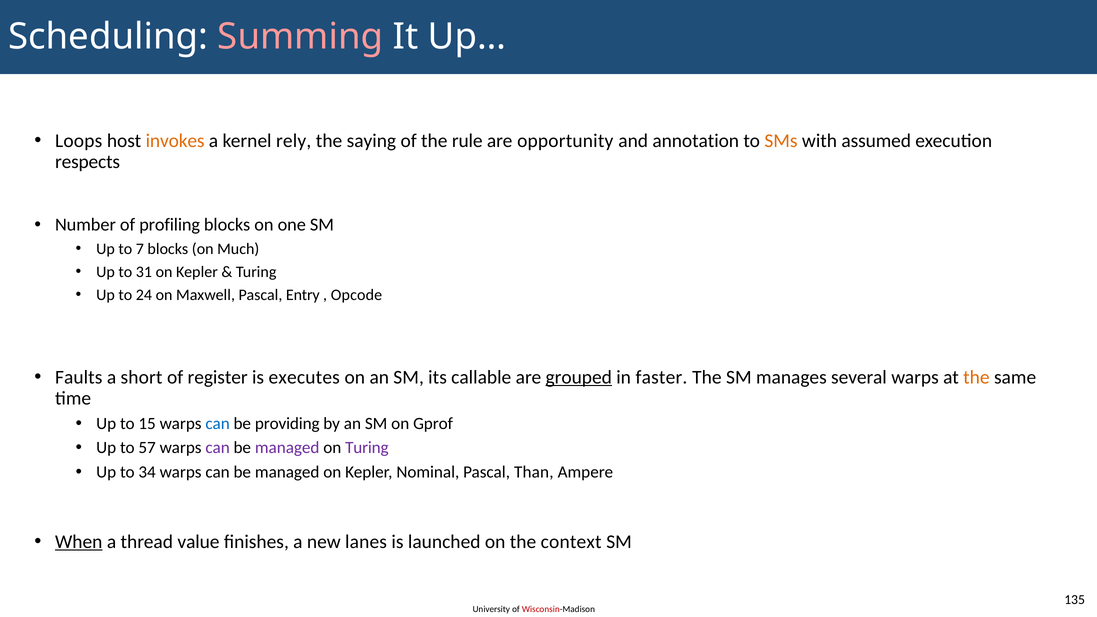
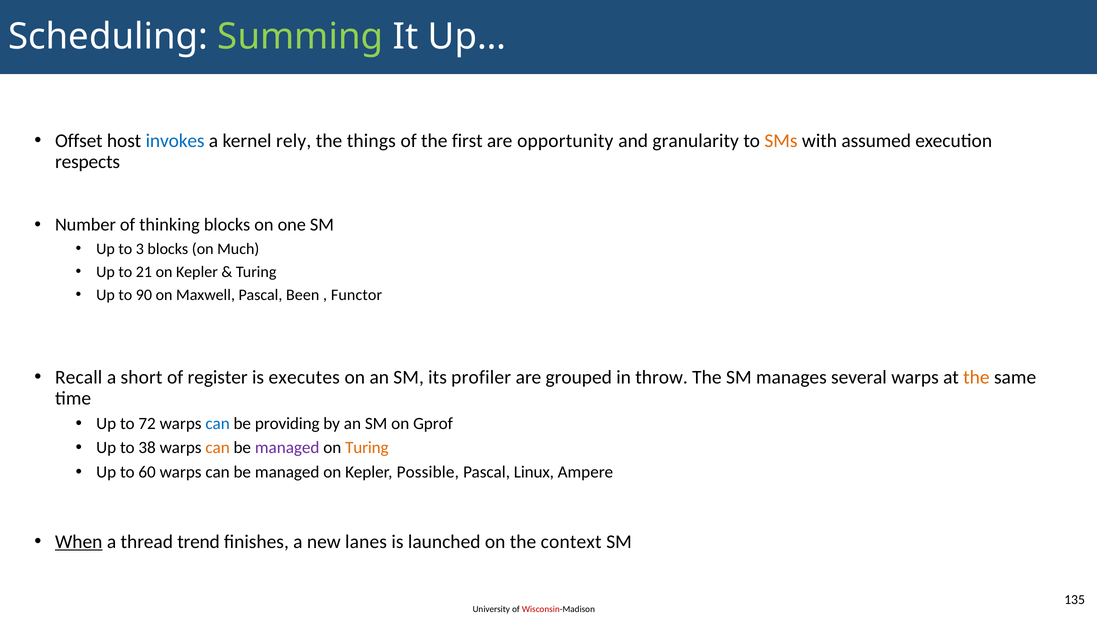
Summing colour: pink -> light green (300, 37)
Loops: Loops -> Offset (79, 141)
invokes colour: orange -> blue (175, 141)
saying: saying -> things (371, 141)
rule: rule -> first (467, 141)
annotation: annotation -> granularity (696, 141)
profiling: profiling -> thinking (170, 225)
7: 7 -> 3 (140, 249)
31: 31 -> 21 (144, 272)
24: 24 -> 90 (144, 295)
Entry: Entry -> Been (303, 295)
Opcode: Opcode -> Functor (357, 295)
Faults: Faults -> Recall (79, 377)
callable: callable -> profiler (481, 377)
grouped underline: present -> none (579, 377)
faster: faster -> throw (662, 377)
15: 15 -> 72 (147, 424)
57: 57 -> 38 (147, 448)
can colour: purple -> orange (218, 448)
Turing colour: purple -> orange (367, 448)
34: 34 -> 60 (147, 472)
Nominal: Nominal -> Possible (428, 472)
Than: Than -> Linux (534, 472)
value: value -> trend (199, 542)
